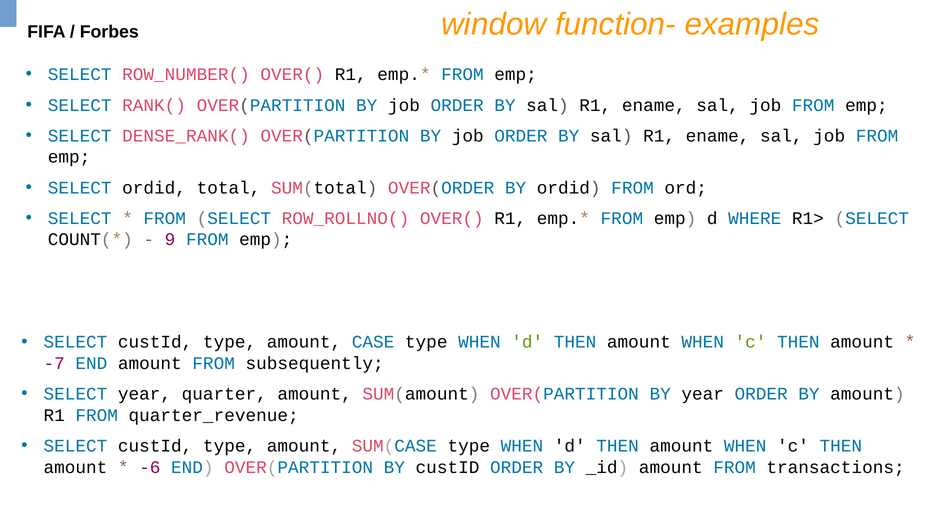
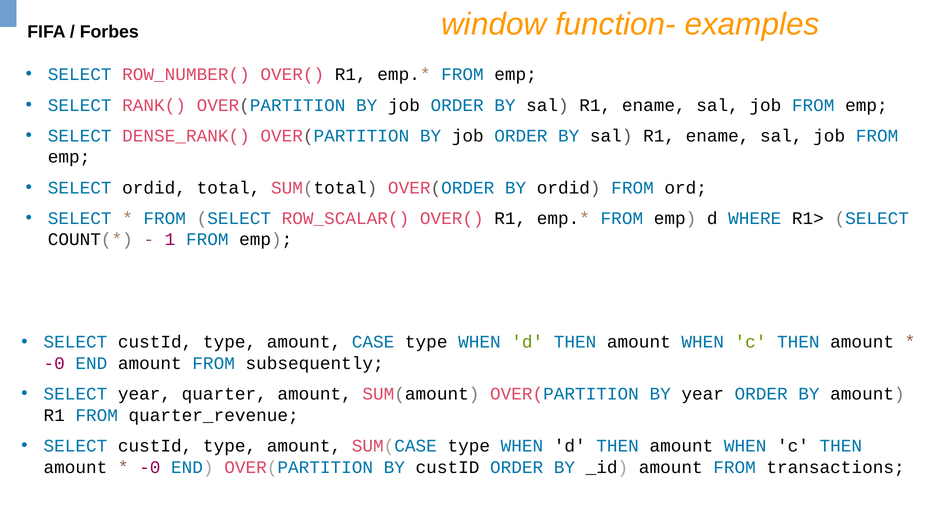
ROW_ROLLNO(: ROW_ROLLNO( -> ROW_SCALAR( (345, 219)
9: 9 -> 1 (170, 240)
-7: -7 -> -0 (54, 364)
-6: -6 -> -0 (150, 468)
